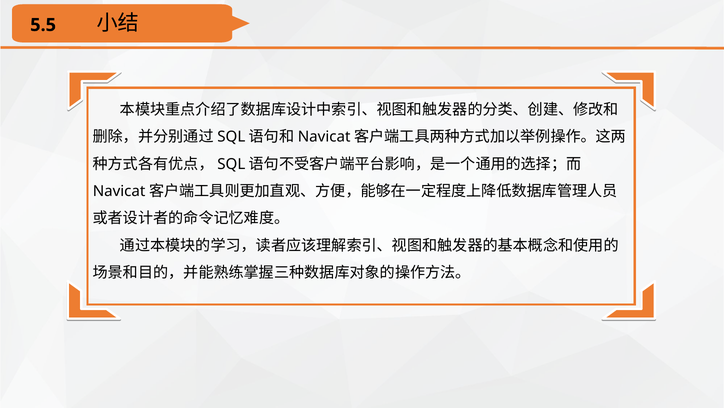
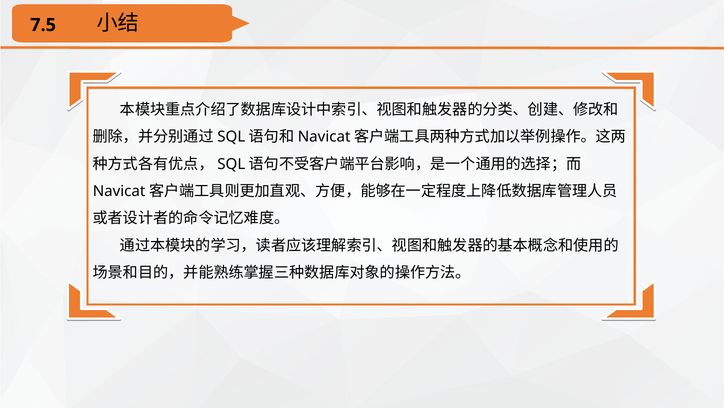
5.5: 5.5 -> 7.5 (43, 25)
